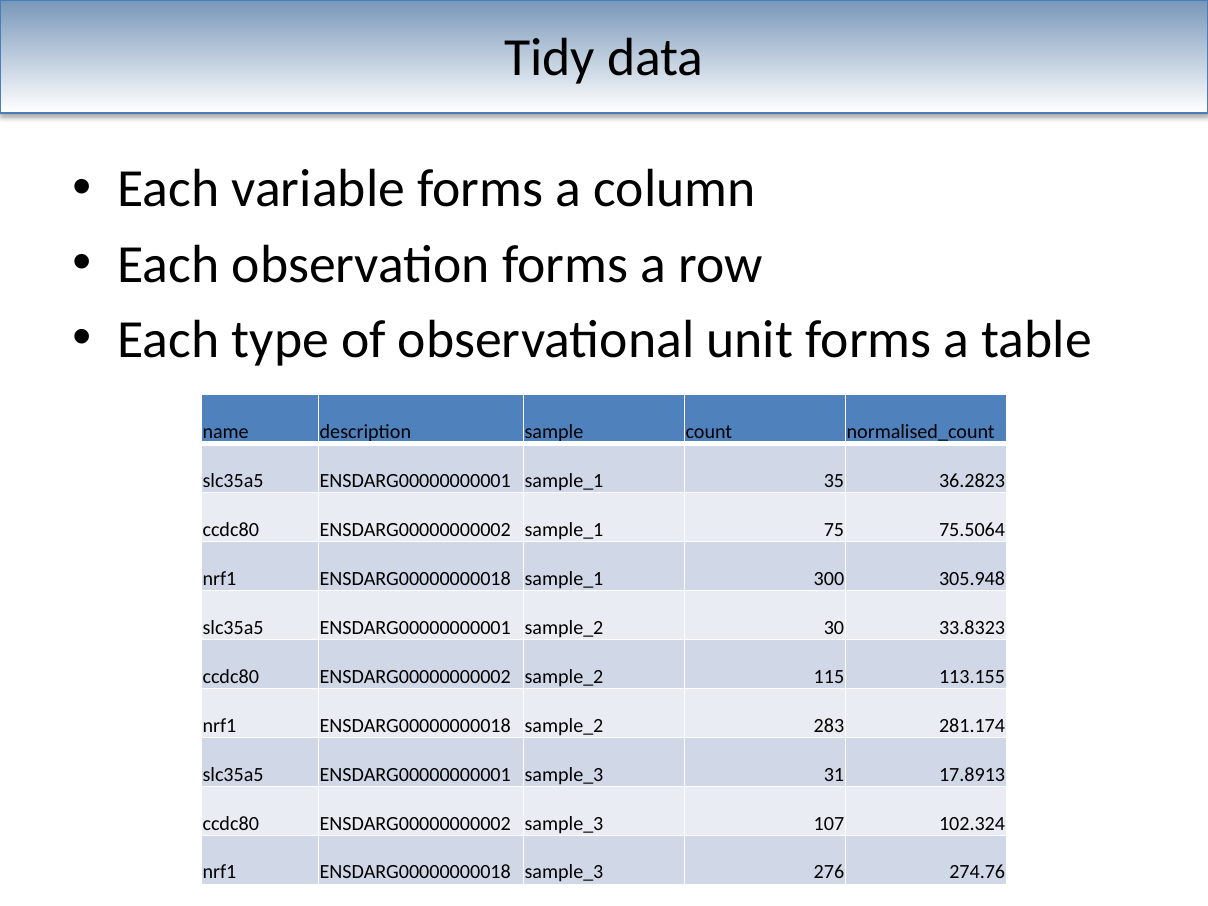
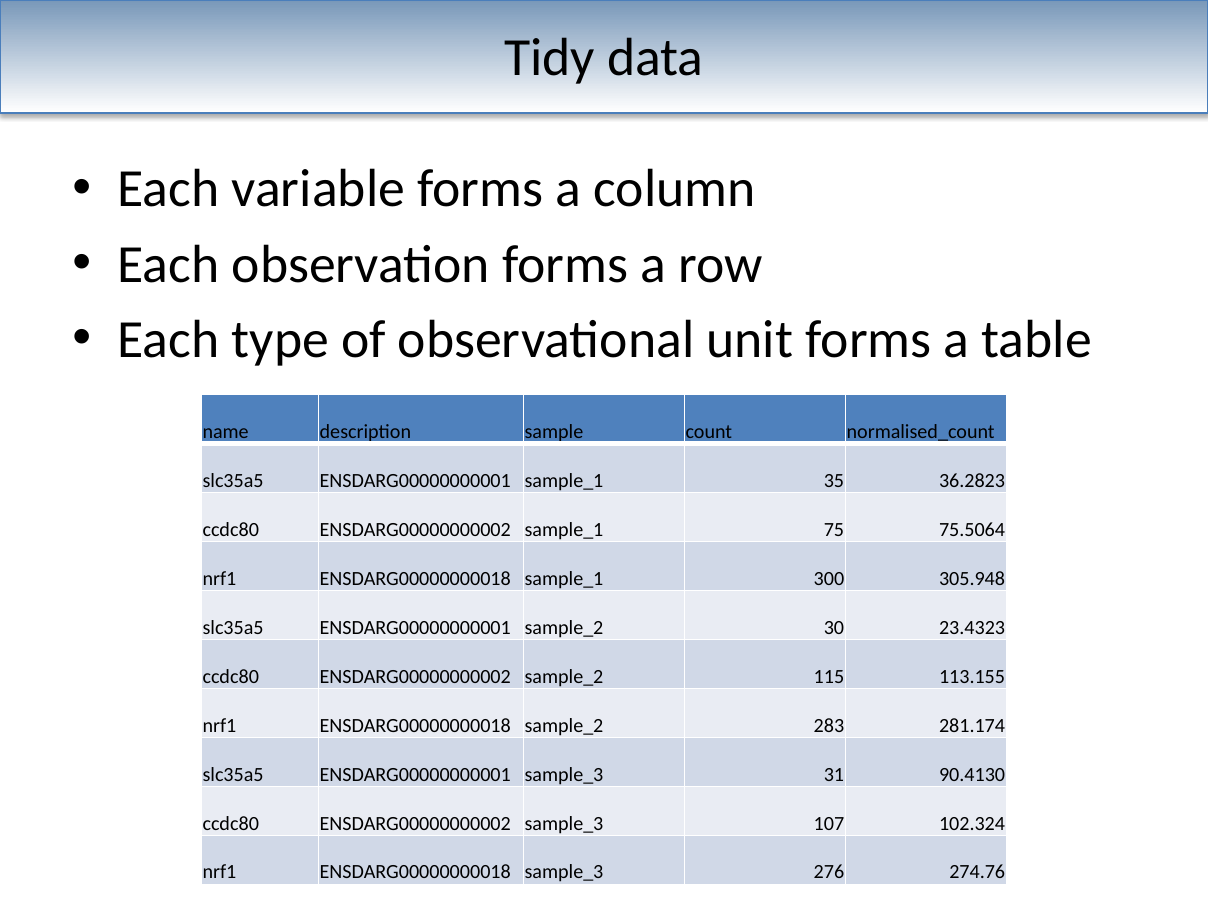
33.8323: 33.8323 -> 23.4323 (972, 627)
17.8913: 17.8913 -> 90.4130 (972, 774)
